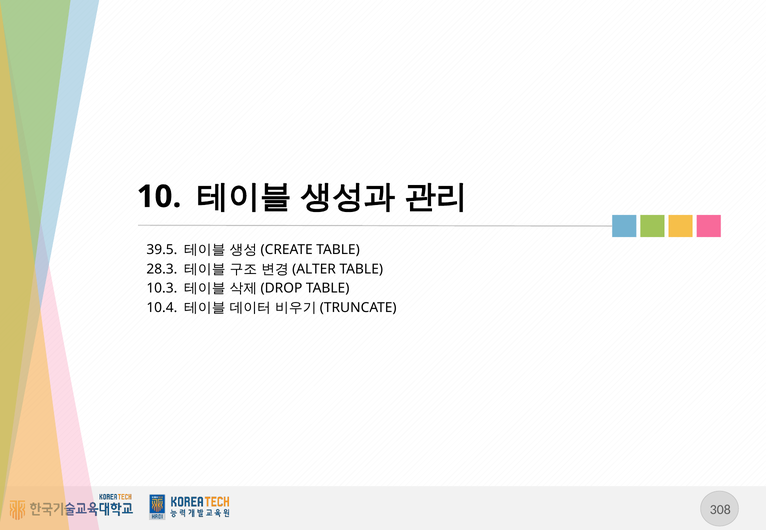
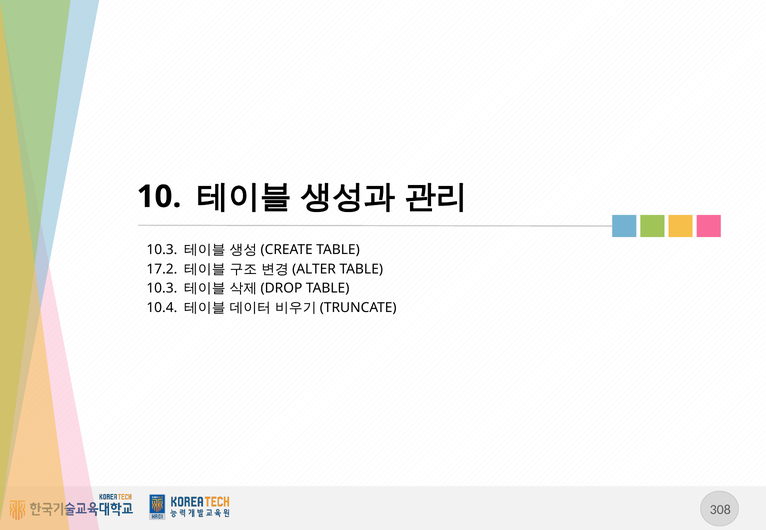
39.5: 39.5 -> 10.3 (162, 250)
28.3: 28.3 -> 17.2 (162, 269)
